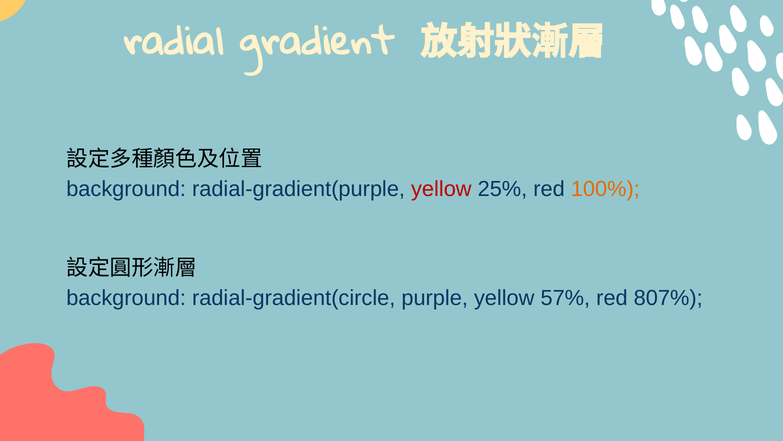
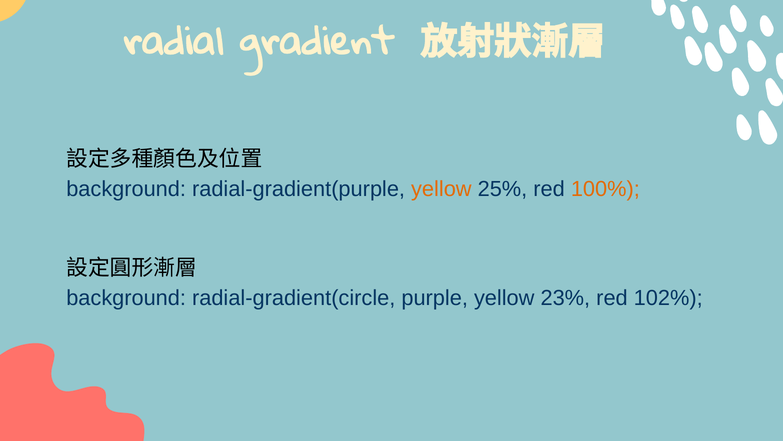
yellow colour: red -> orange (441, 189)
57%: 57% -> 23% (565, 298)
807%: 807% -> 102% (668, 298)
